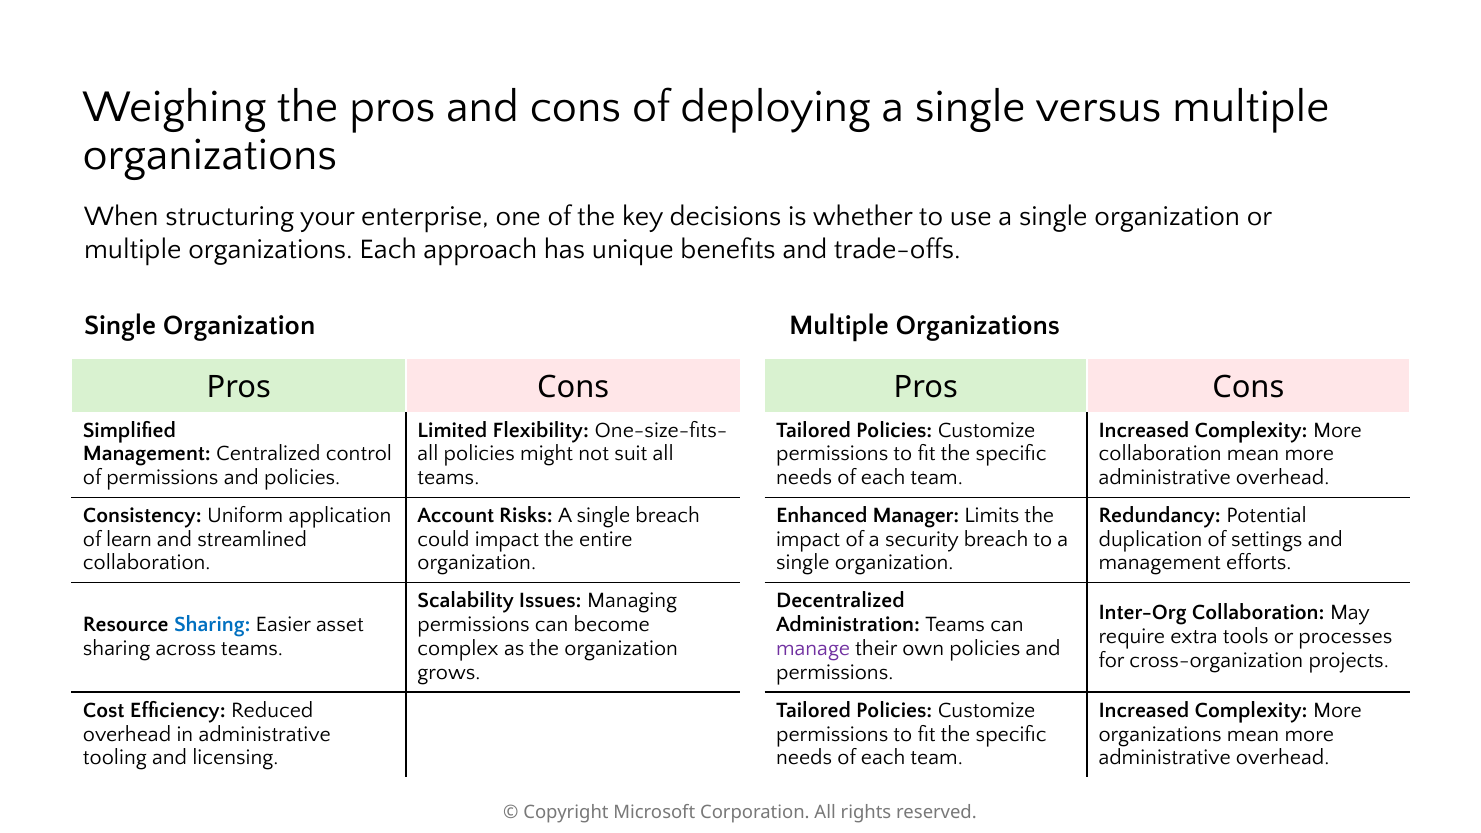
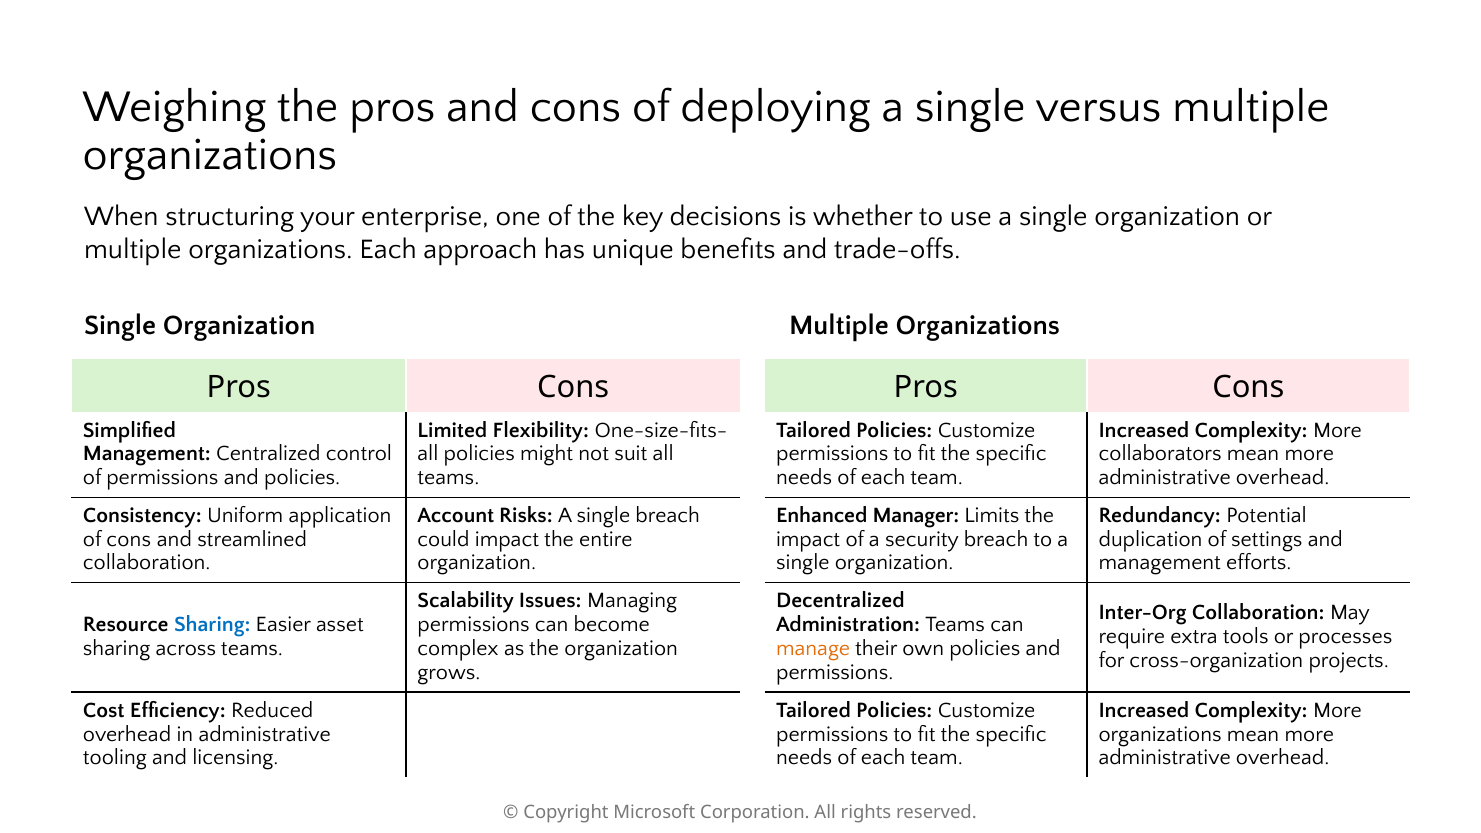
collaboration: collaboration -> collaborators (1160, 454)
of learn: learn -> cons (129, 539)
manage colour: purple -> orange (813, 648)
